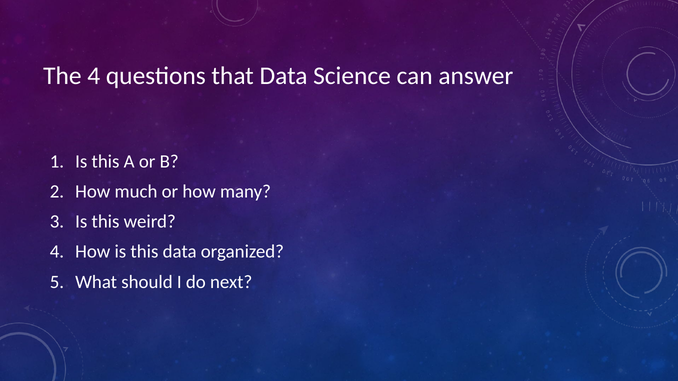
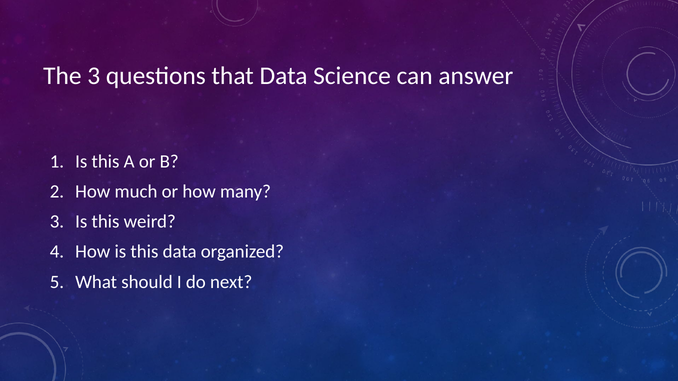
The 4: 4 -> 3 (94, 76)
